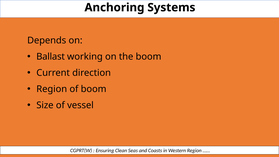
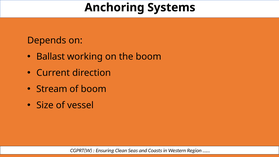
Region: Region -> Stream (52, 89)
